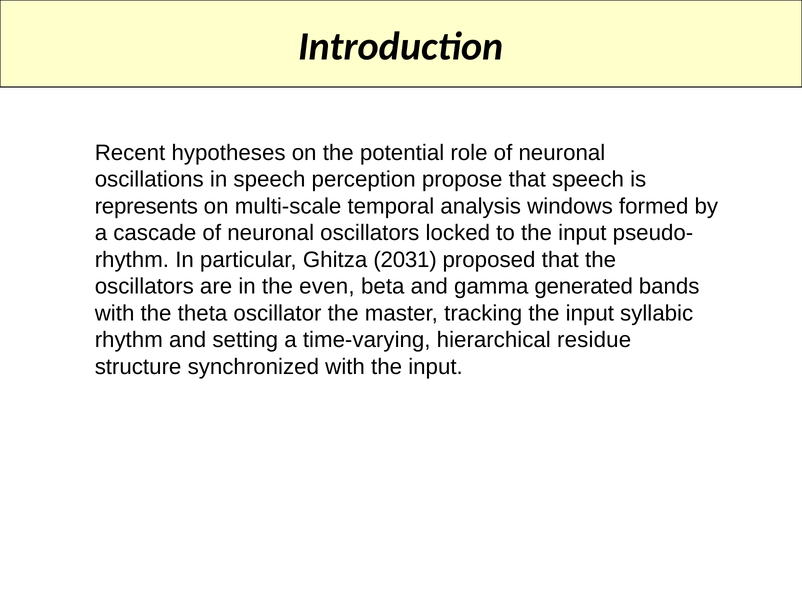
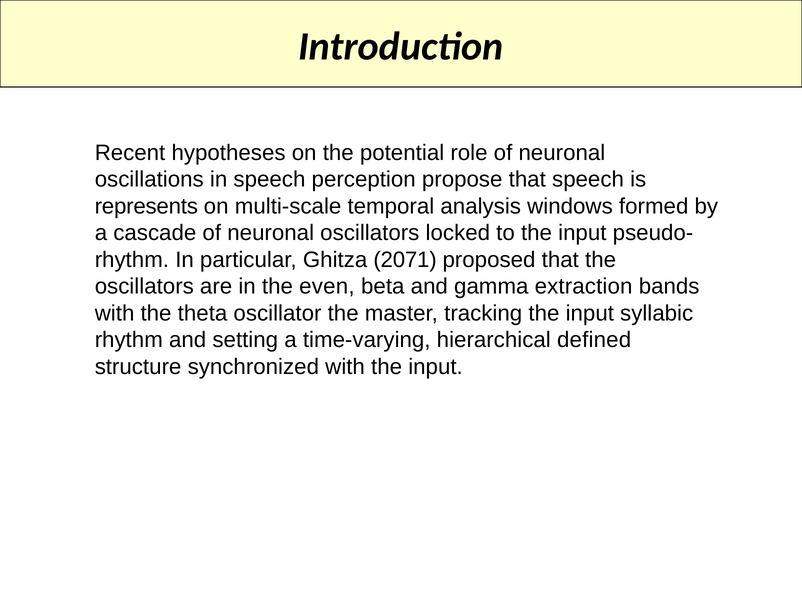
2031: 2031 -> 2071 (405, 260)
generated: generated -> extraction (584, 286)
residue: residue -> defined (594, 340)
